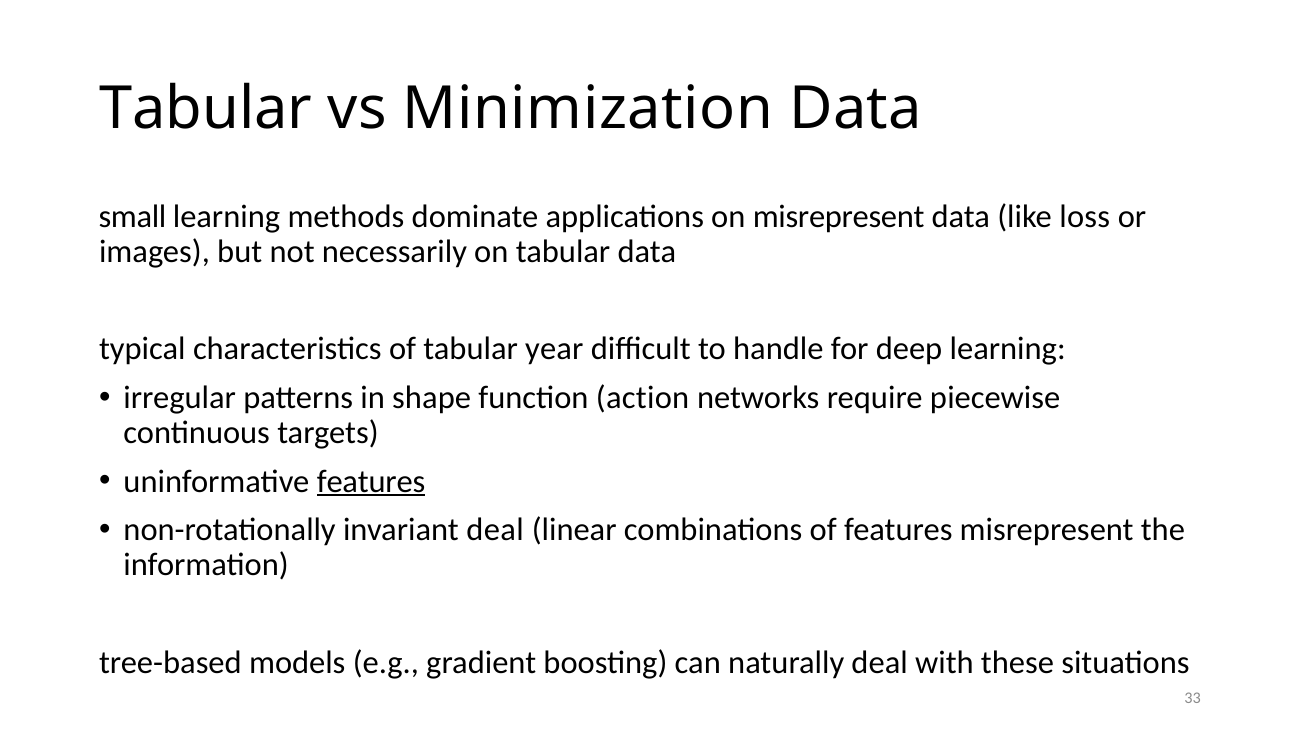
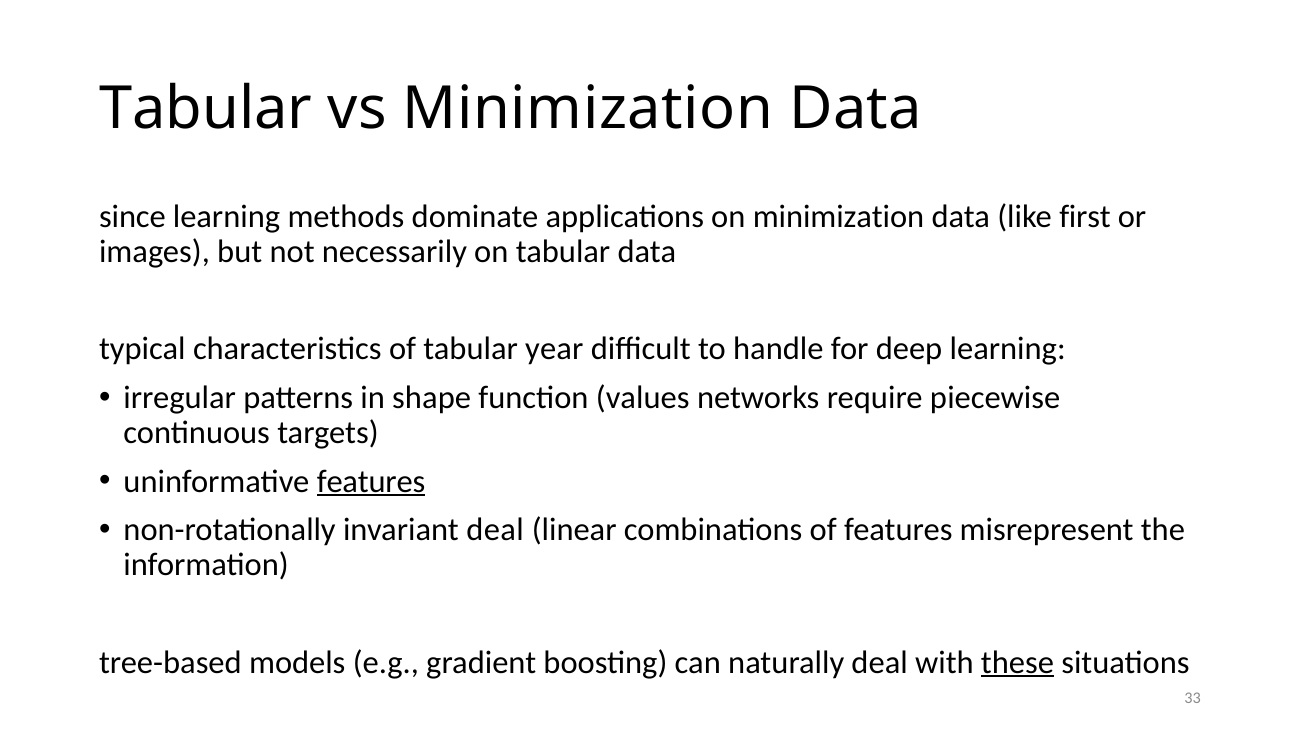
small: small -> since (132, 217)
on misrepresent: misrepresent -> minimization (839, 217)
loss: loss -> first (1085, 217)
action: action -> values (643, 398)
these underline: none -> present (1017, 663)
